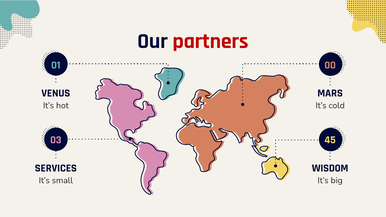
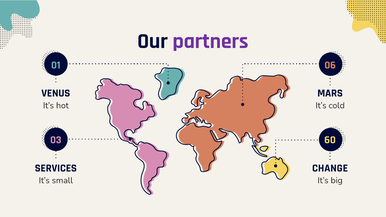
partners colour: red -> purple (211, 41)
00: 00 -> 06 (330, 65)
45: 45 -> 60 (330, 140)
WISDOM: WISDOM -> CHANGE (330, 168)
